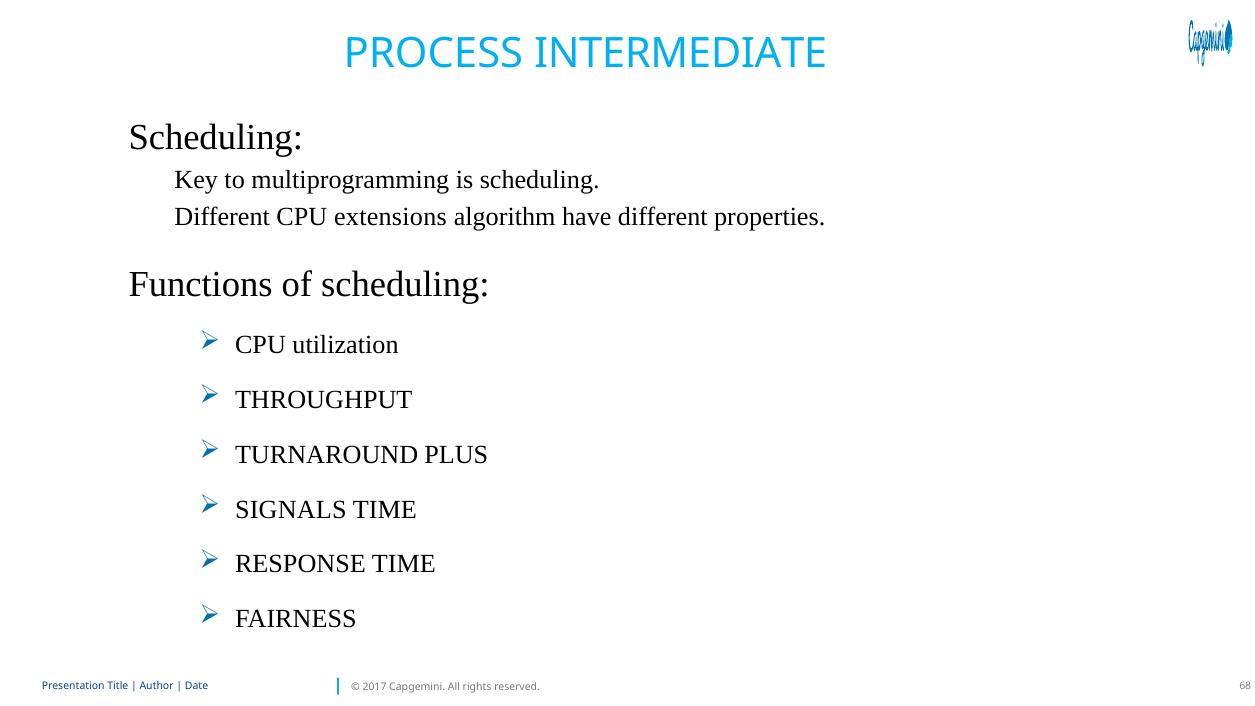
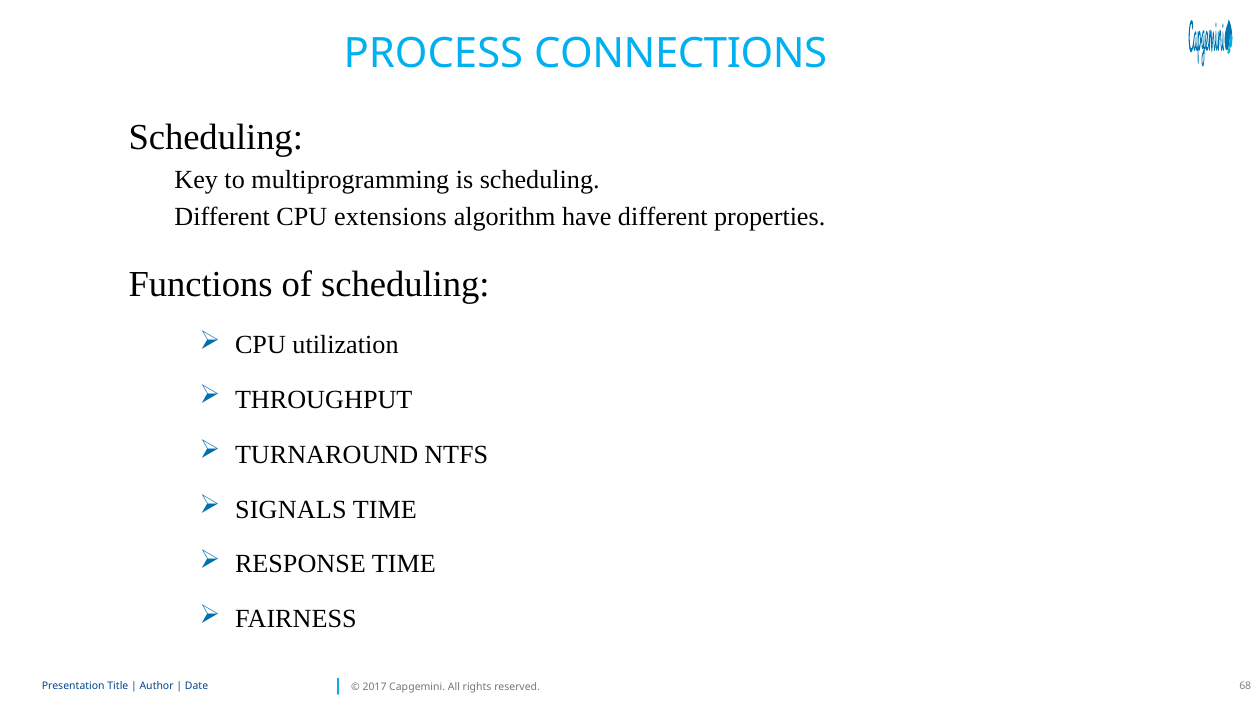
INTERMEDIATE: INTERMEDIATE -> CONNECTIONS (681, 54)
PLUS: PLUS -> NTFS (456, 454)
